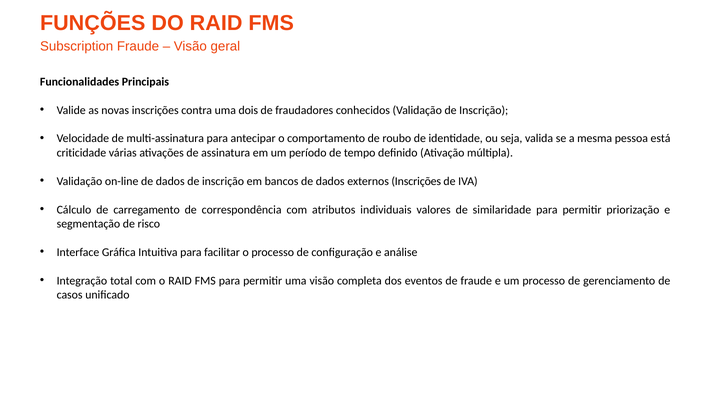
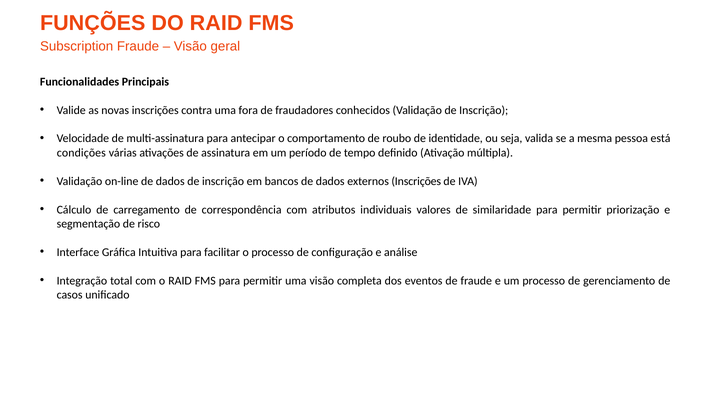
dois: dois -> fora (248, 110)
criticidade: criticidade -> condições (81, 153)
